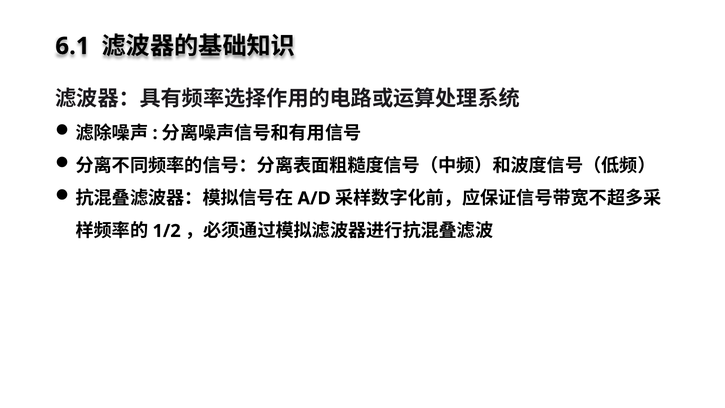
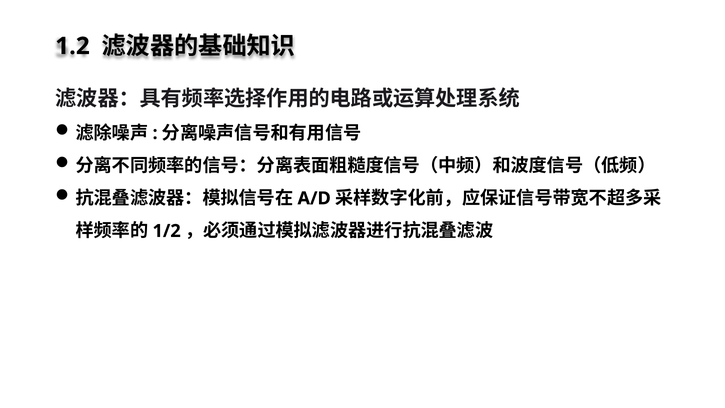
6.1: 6.1 -> 1.2 (72, 46)
